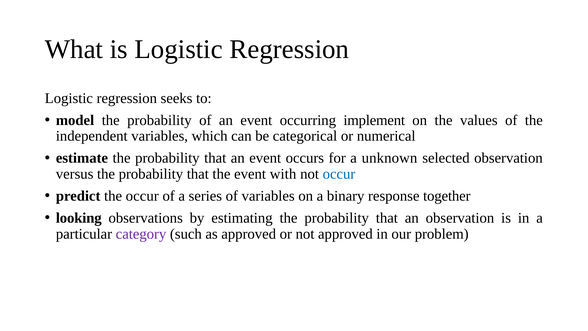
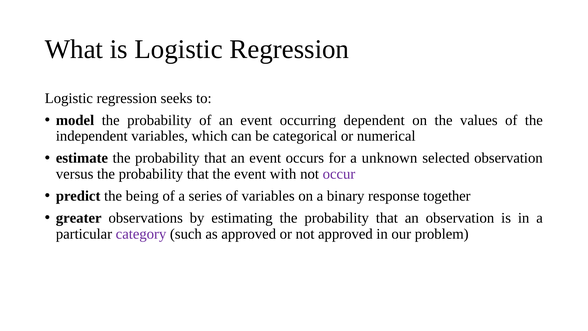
implement: implement -> dependent (374, 120)
occur colour: blue -> purple (339, 174)
the occur: occur -> being (142, 196)
looking: looking -> greater (79, 218)
